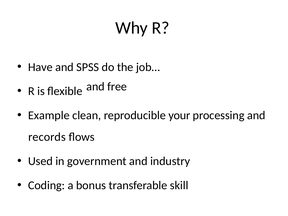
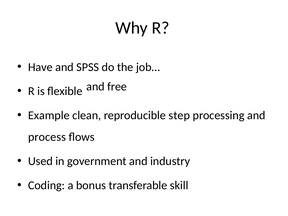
your: your -> step (179, 115)
records: records -> process (47, 137)
